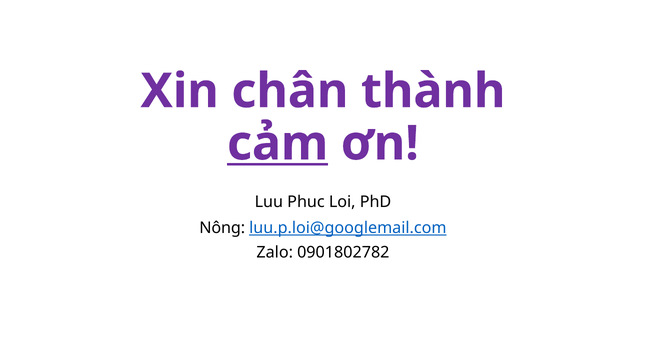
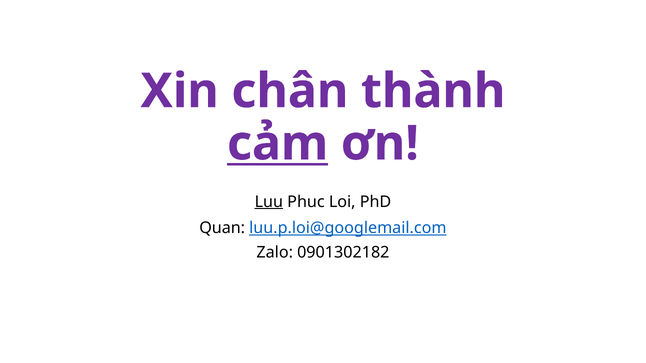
Luu underline: none -> present (269, 202)
Nông: Nông -> Quan (222, 228)
0901802782: 0901802782 -> 0901302182 (343, 253)
